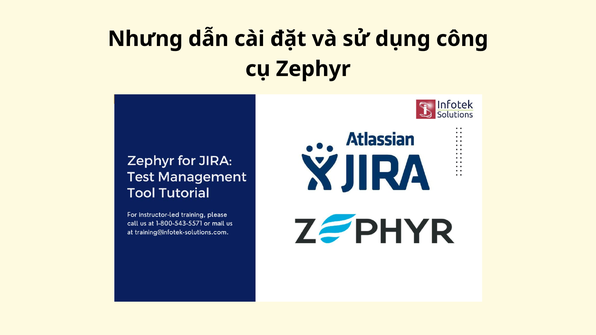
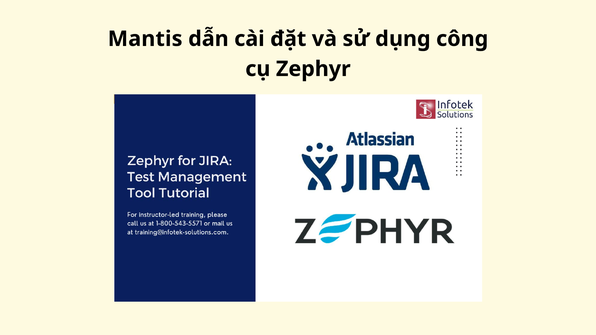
Nhưng: Nhưng -> Mantis (145, 39)
